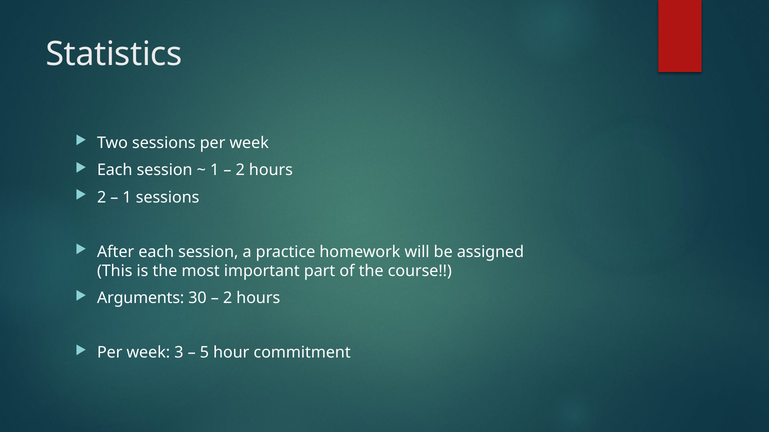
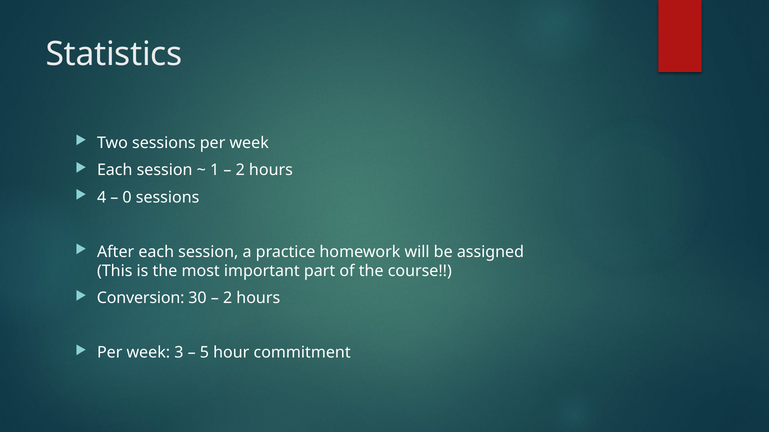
2: 2 -> 4 (102, 198)
1: 1 -> 0 (127, 198)
Arguments: Arguments -> Conversion (141, 299)
